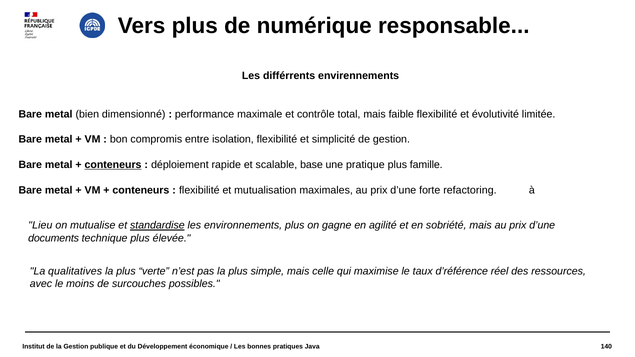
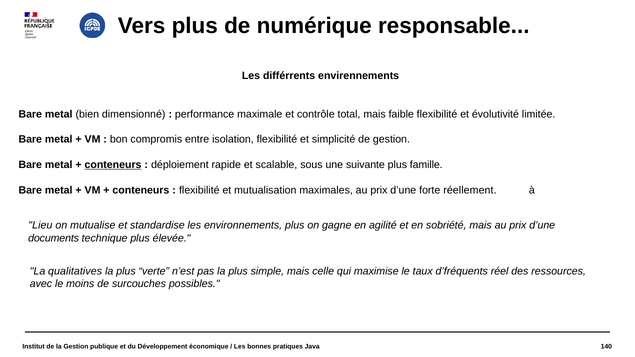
base: base -> sous (311, 165)
pratique: pratique -> suivante (365, 165)
refactoring: refactoring -> réellement (470, 190)
standardise underline: present -> none (157, 226)
d’référence: d’référence -> d’fréquents (462, 271)
